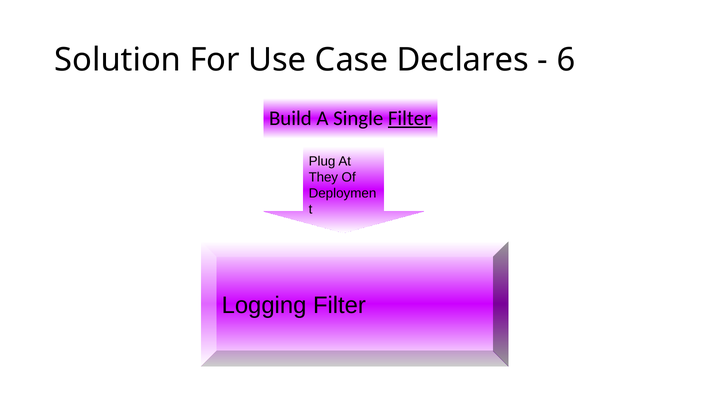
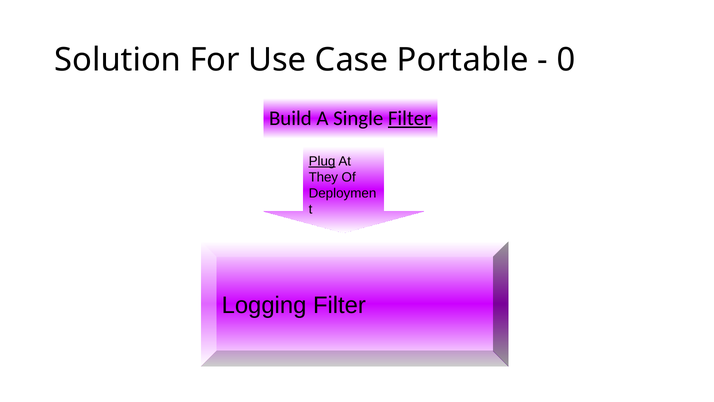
Declares: Declares -> Portable (463, 60)
6: 6 -> 0 (566, 60)
Plug underline: none -> present (322, 161)
